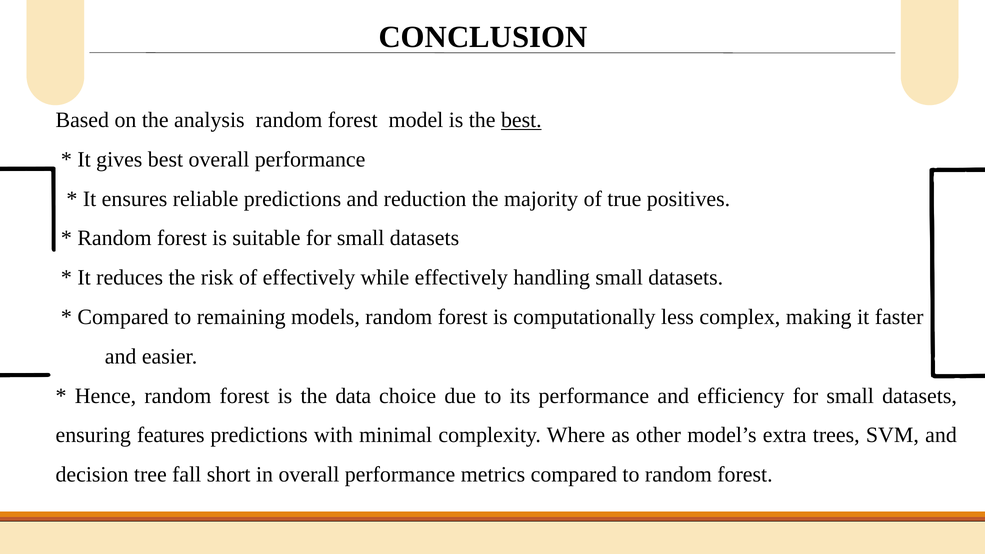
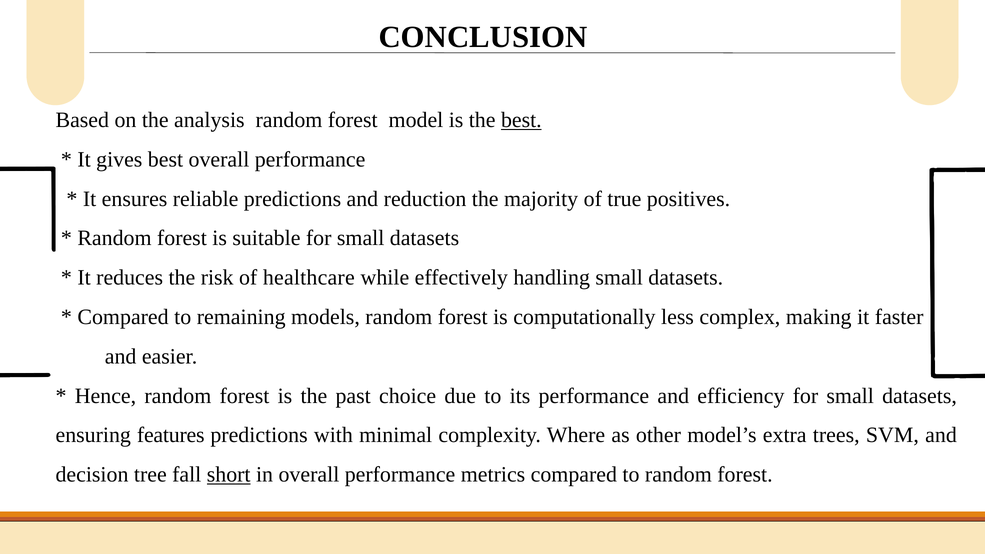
of effectively: effectively -> healthcare (309, 278)
data: data -> past (353, 396)
short underline: none -> present (229, 475)
